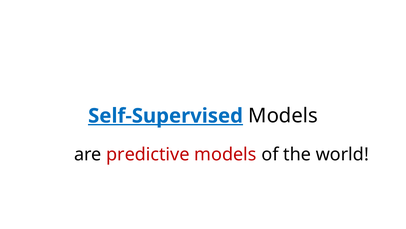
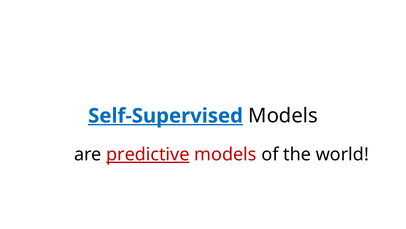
predictive underline: none -> present (148, 154)
